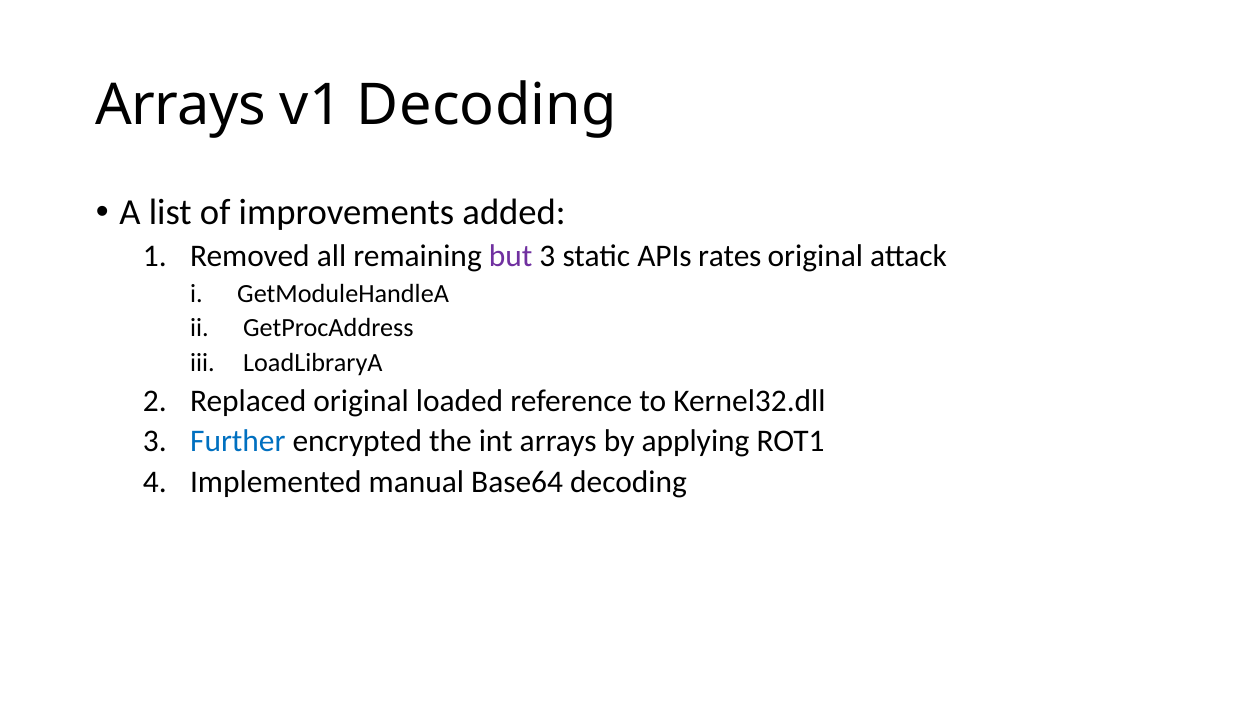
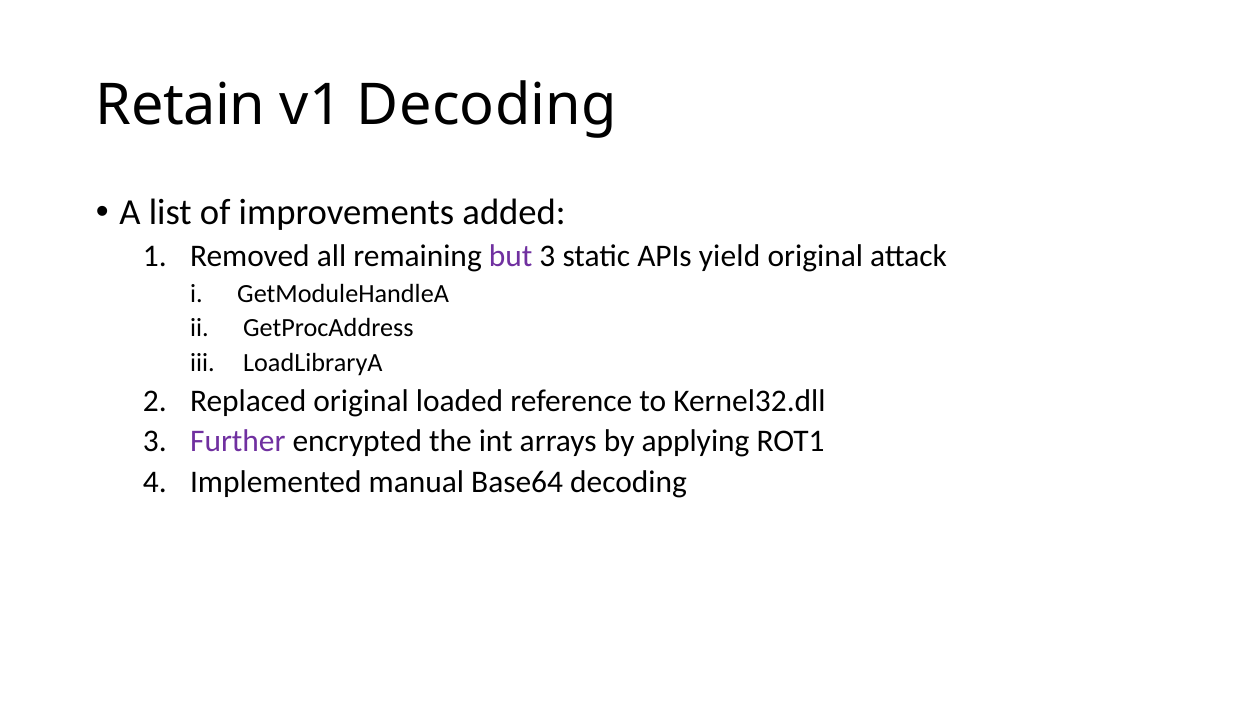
Arrays: Arrays -> Retain (181, 106)
rates: rates -> yield (730, 256)
Further colour: blue -> purple (238, 441)
